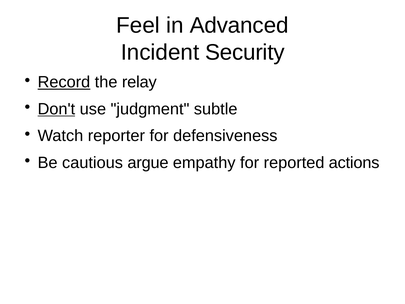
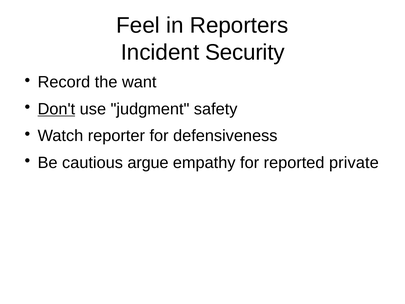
Advanced: Advanced -> Reporters (239, 26)
Record underline: present -> none (64, 82)
relay: relay -> want (139, 82)
subtle: subtle -> safety (216, 109)
actions: actions -> private (354, 163)
